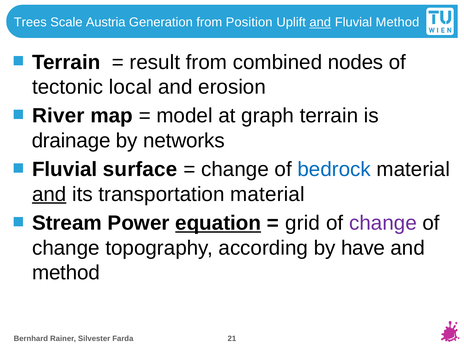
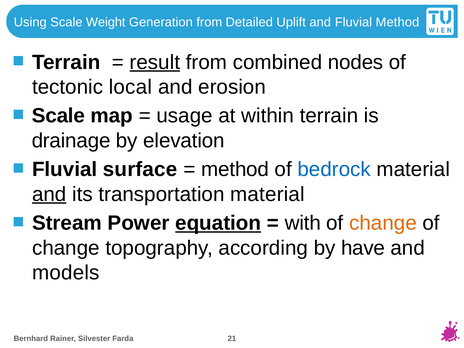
Trees: Trees -> Using (30, 22)
Austria: Austria -> Weight (106, 22)
Position: Position -> Detailed (249, 22)
and underline: present -> none (320, 22)
result underline: none -> present (155, 62)
River: River -> Scale (58, 116)
model: model -> usage (185, 116)
graph: graph -> within (268, 116)
networks: networks -> elevation (184, 141)
change: change -> method (235, 169)
grid: grid -> with (303, 223)
change colour: purple -> orange (383, 223)
method: method -> models (66, 273)
